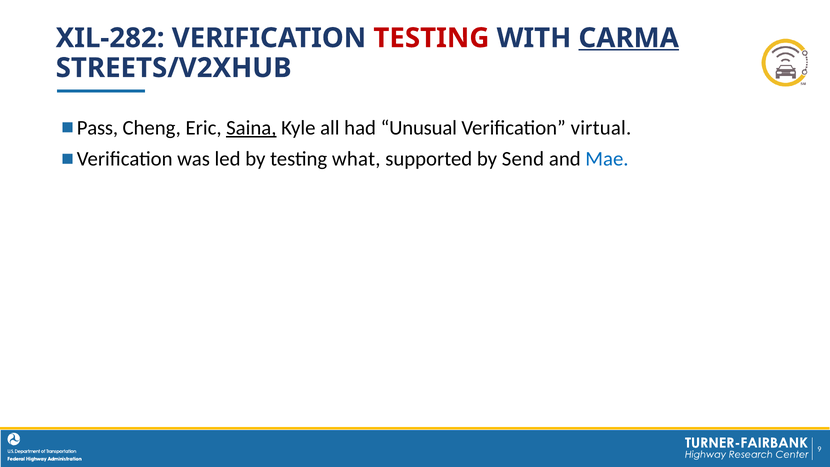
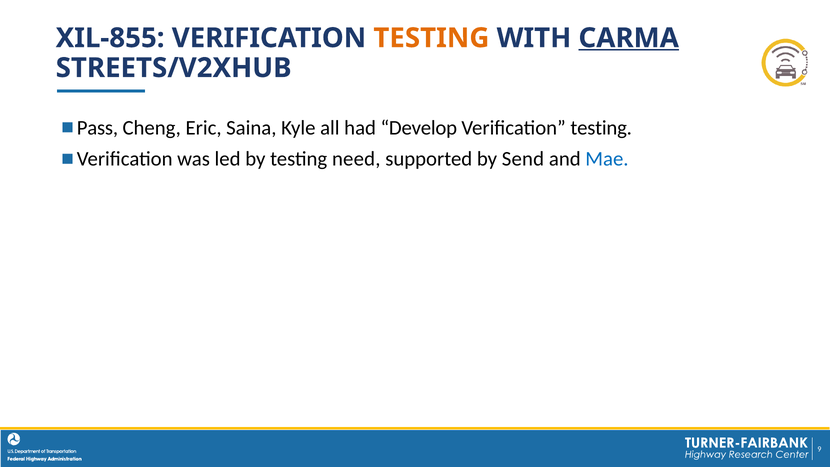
XIL-282: XIL-282 -> XIL-855 (110, 38)
TESTING colour: red -> orange (431, 38)
Saina underline: present -> none (251, 128)
Unusual: Unusual -> Develop (419, 128)
virtual: virtual -> testing (601, 128)
what: what -> need (356, 159)
